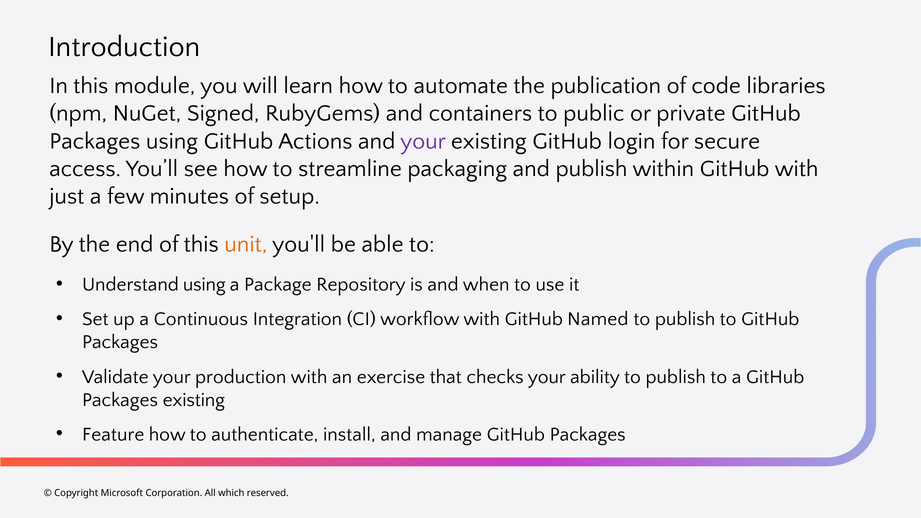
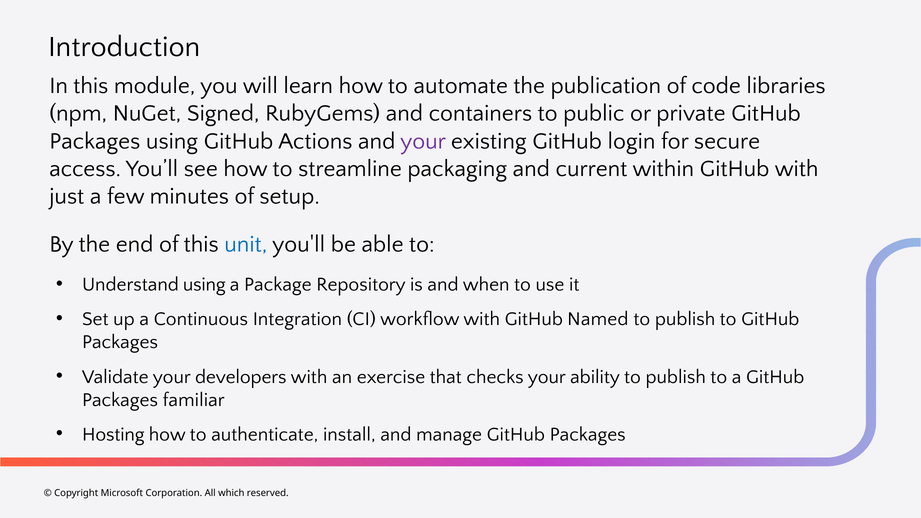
and publish: publish -> current (592, 169)
unit colour: orange -> blue (246, 244)
production: production -> developers (241, 377)
Packages existing: existing -> familiar (194, 400)
Feature: Feature -> Hosting (113, 434)
